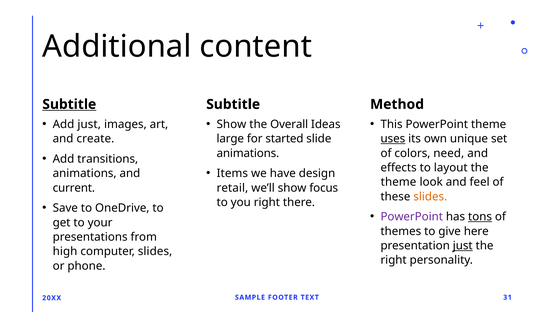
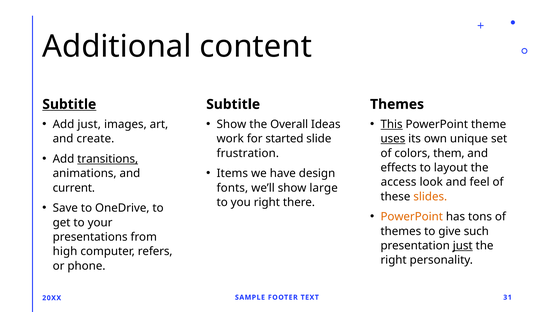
Method: Method -> Themes (397, 104)
This underline: none -> present (392, 124)
large: large -> work (230, 139)
animations: animations -> frustration (248, 153)
need: need -> them (449, 153)
transitions underline: none -> present (108, 159)
theme: theme -> access (399, 182)
retail: retail -> fonts (232, 188)
focus: focus -> large (324, 188)
PowerPoint colour: purple -> orange (412, 217)
tons underline: present -> none (480, 217)
here: here -> such (476, 231)
computer slides: slides -> refers (155, 251)
